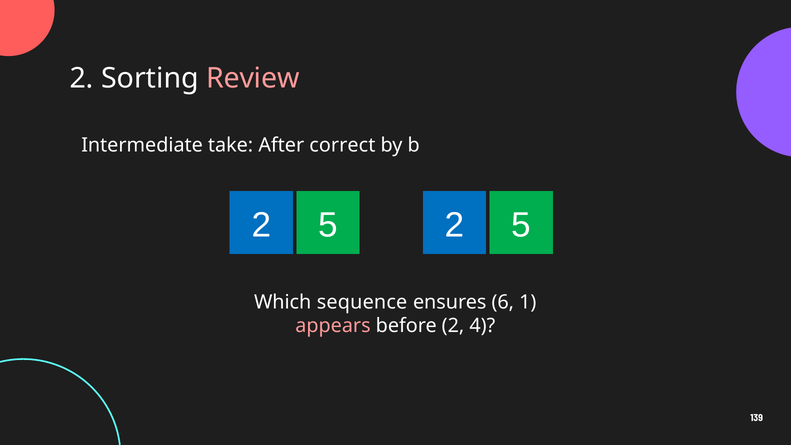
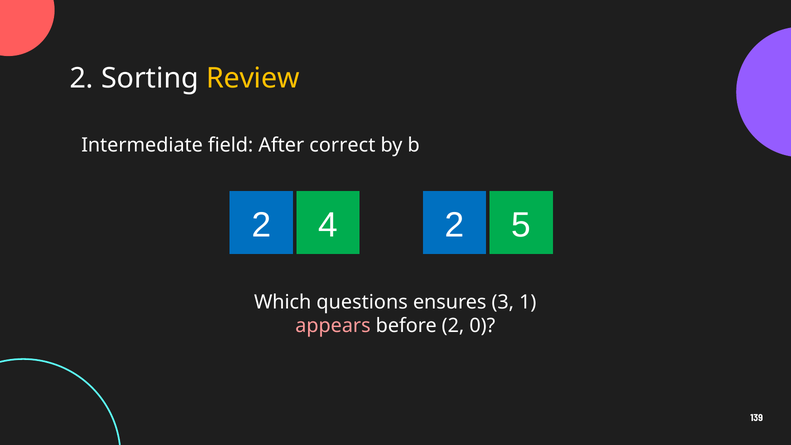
Review colour: pink -> yellow (253, 78)
take: take -> field (231, 145)
5: 5 -> 4 (328, 225)
sequence: sequence -> questions (362, 302)
6: 6 -> 3 (503, 302)
4: 4 -> 0 (482, 326)
